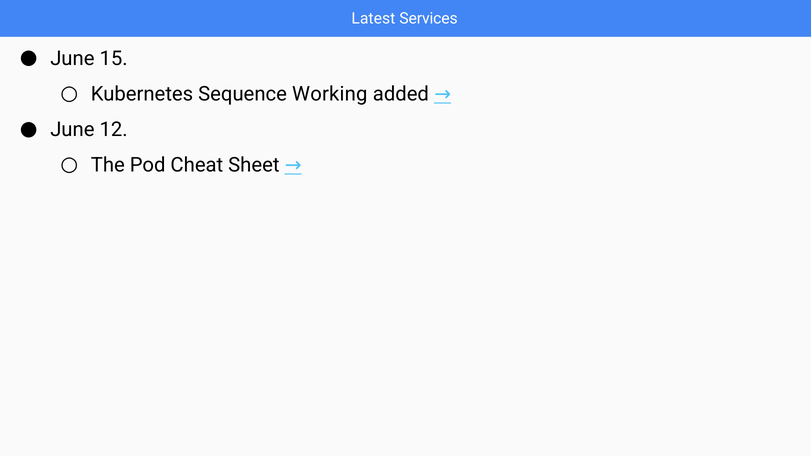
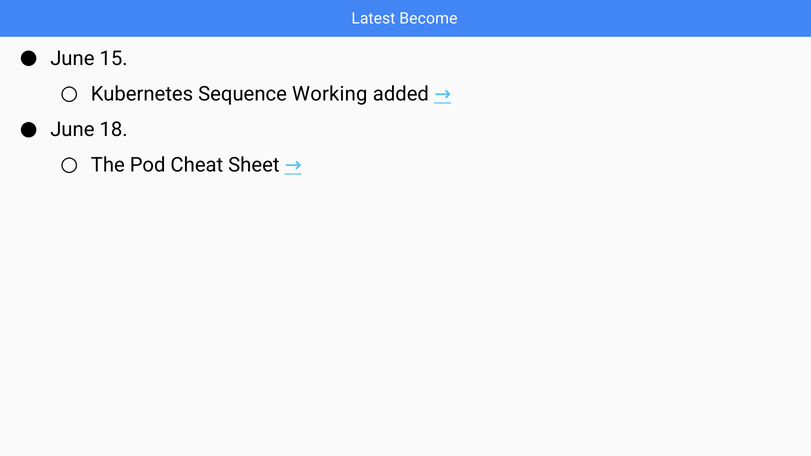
Services: Services -> Become (428, 19)
12: 12 -> 18 (114, 130)
